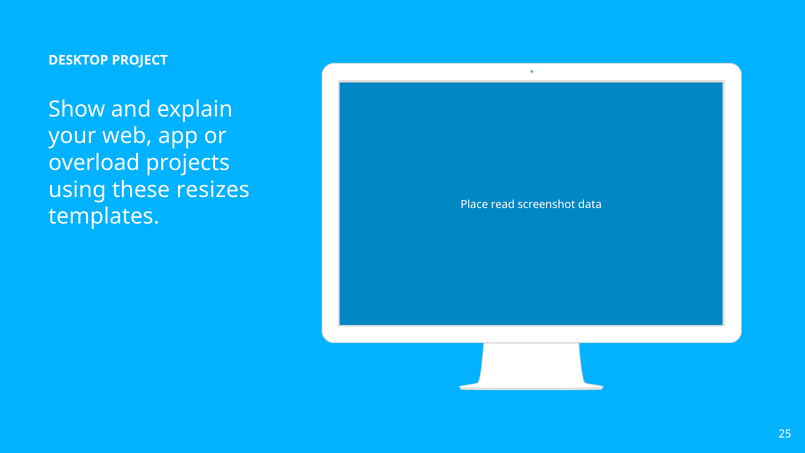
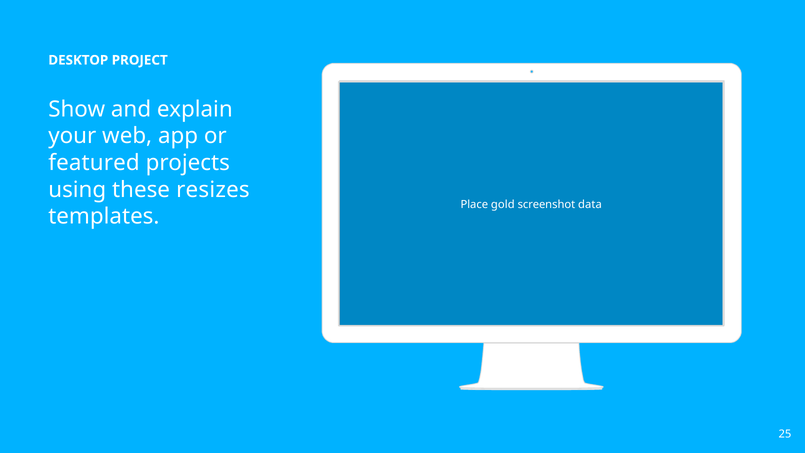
overload: overload -> featured (94, 163)
read: read -> gold (503, 204)
